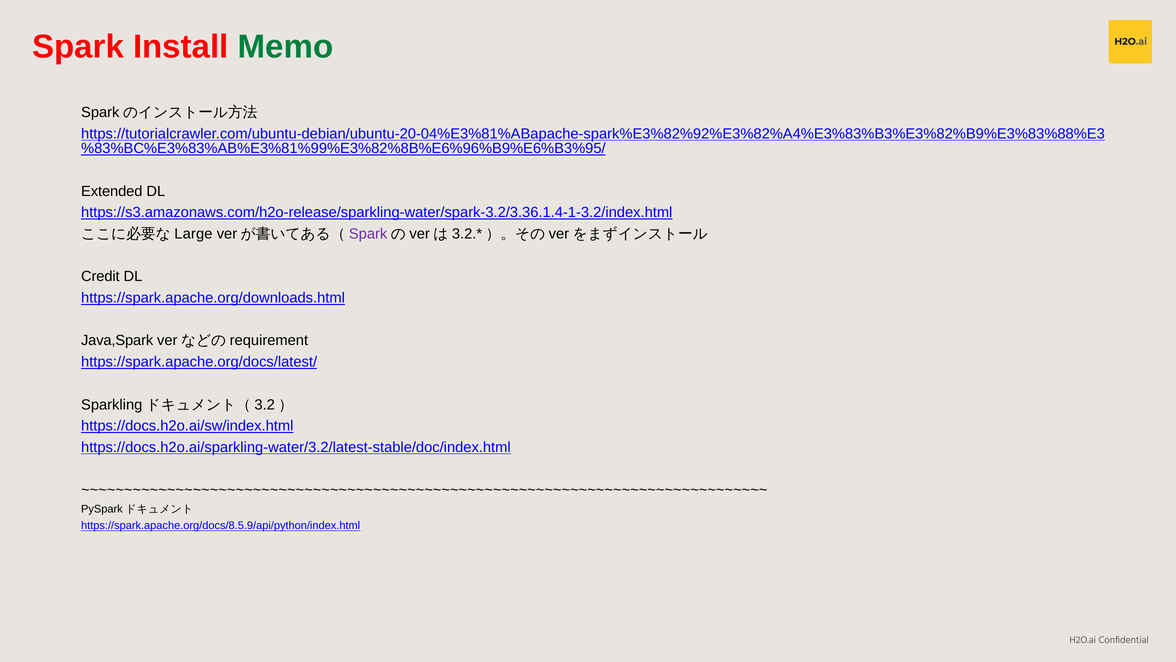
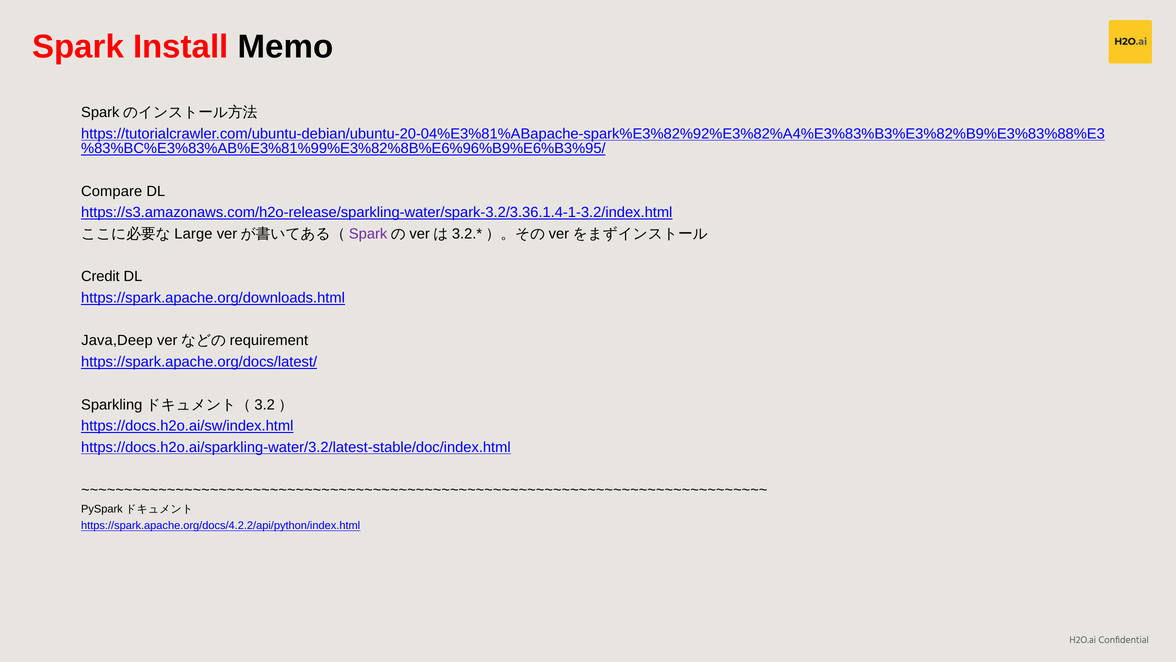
Memo colour: green -> black (285, 47)
Extended: Extended -> Compare (112, 191)
Java,Spark: Java,Spark -> Java,Deep (117, 340)
https://spark.apache.org/docs/8.5.9/api/python/index.html: https://spark.apache.org/docs/8.5.9/api/python/index.html -> https://spark.apache.org/docs/4.2.2/api/python/index.html (221, 525)
